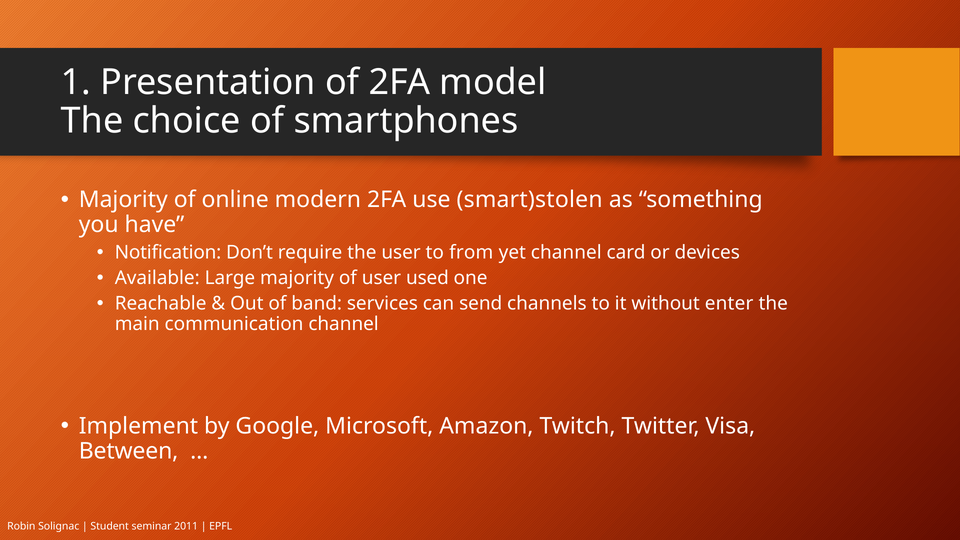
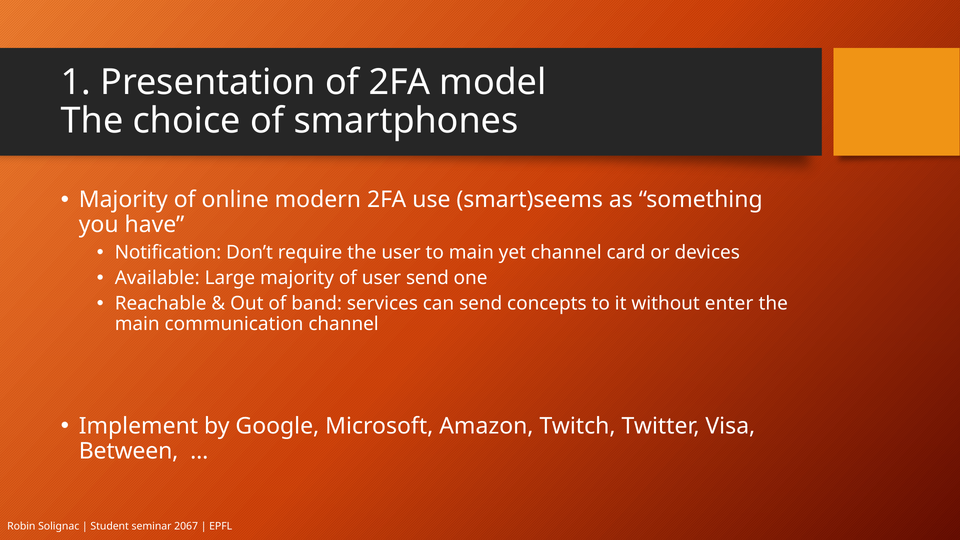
smart)stolen: smart)stolen -> smart)seems (530, 200)
to from: from -> main (471, 252)
user used: used -> send (427, 278)
channels: channels -> concepts (547, 303)
2011: 2011 -> 2067 (186, 526)
